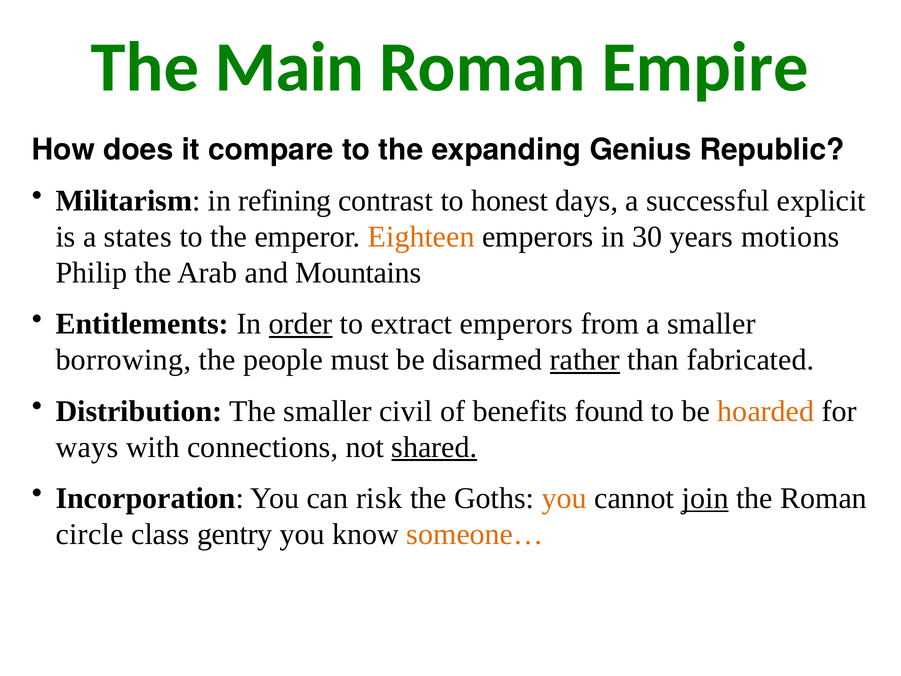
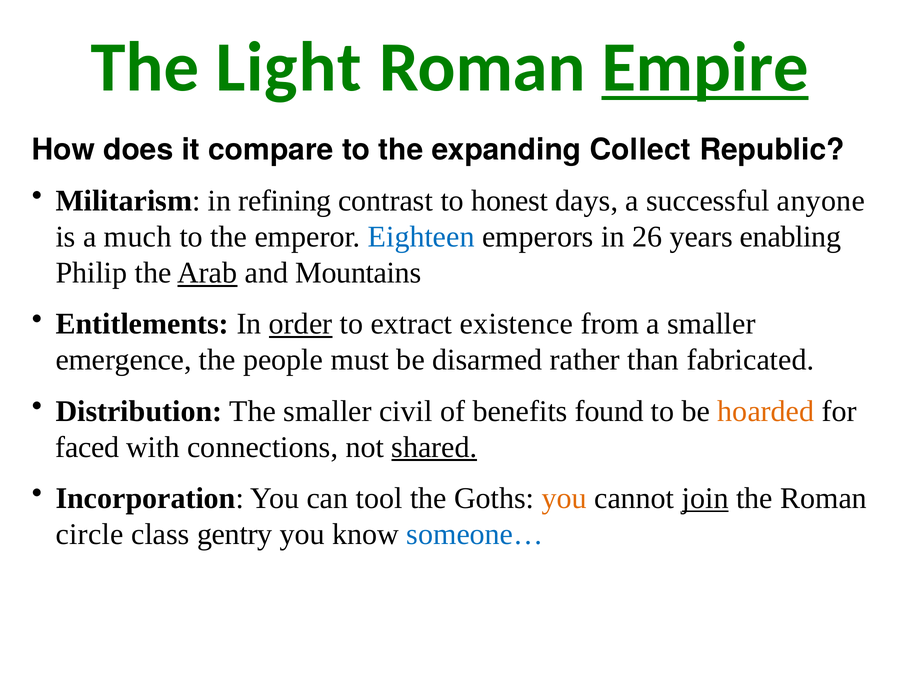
Main: Main -> Light (289, 67)
Empire underline: none -> present (705, 67)
Genius: Genius -> Collect (640, 150)
explicit: explicit -> anyone (821, 201)
states: states -> much (138, 237)
Eighteen colour: orange -> blue (421, 237)
30: 30 -> 26 (647, 237)
motions: motions -> enabling (791, 237)
Arab underline: none -> present (207, 273)
extract emperors: emperors -> existence (516, 324)
borrowing: borrowing -> emergence (124, 360)
rather underline: present -> none (585, 360)
ways: ways -> faced (87, 447)
risk: risk -> tool (379, 498)
someone… colour: orange -> blue (475, 534)
